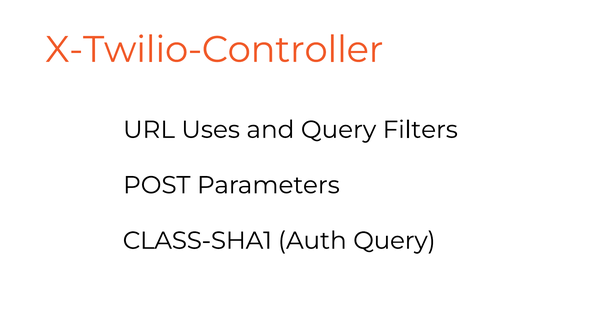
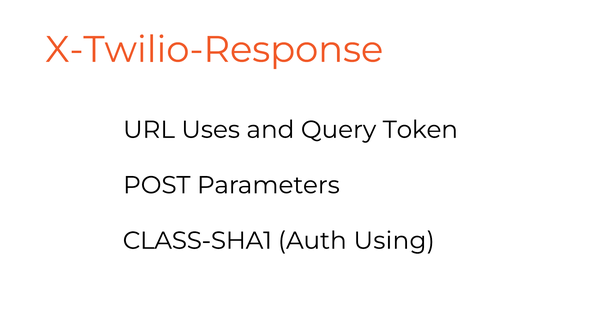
X-Twilio-Controller: X-Twilio-Controller -> X-Twilio-Response (214, 50)
Filters: Filters -> Token (420, 130)
Auth Query: Query -> Using (394, 241)
